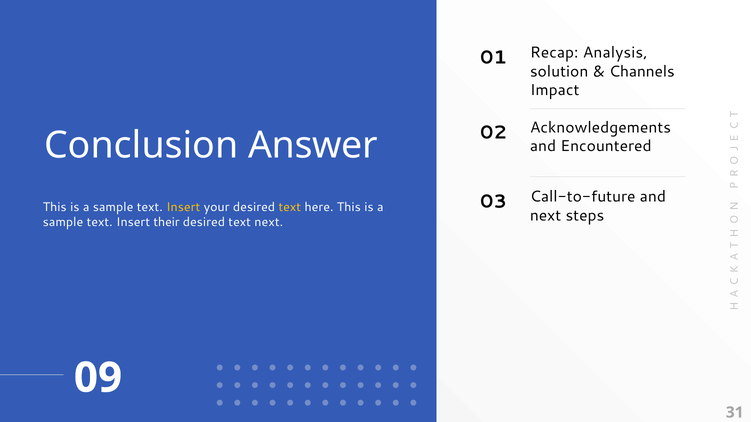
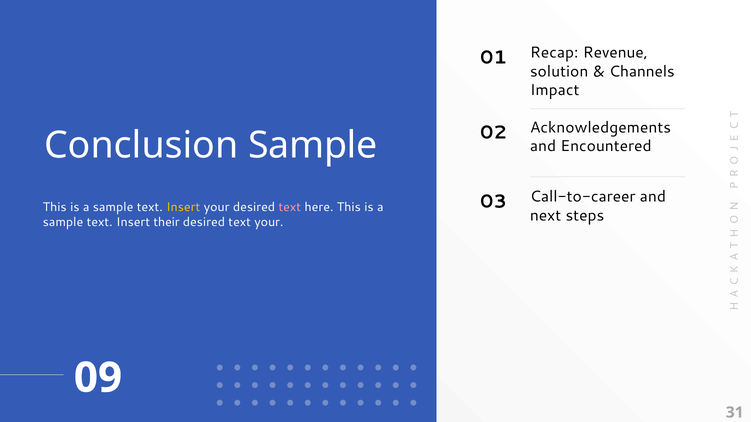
Analysis: Analysis -> Revenue (615, 53)
Conclusion Answer: Answer -> Sample (313, 145)
Call-to-future: Call-to-future -> Call-to-career (583, 197)
text colour: yellow -> pink (290, 208)
text next: next -> your (269, 223)
